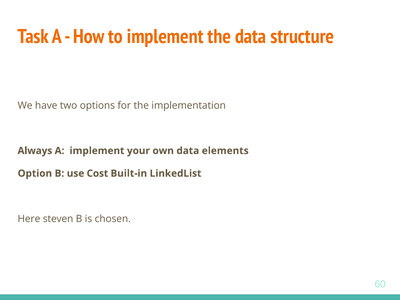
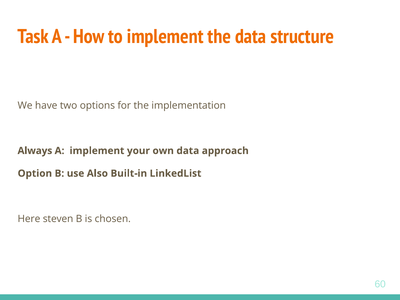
elements: elements -> approach (225, 151)
Cost: Cost -> Also (97, 173)
